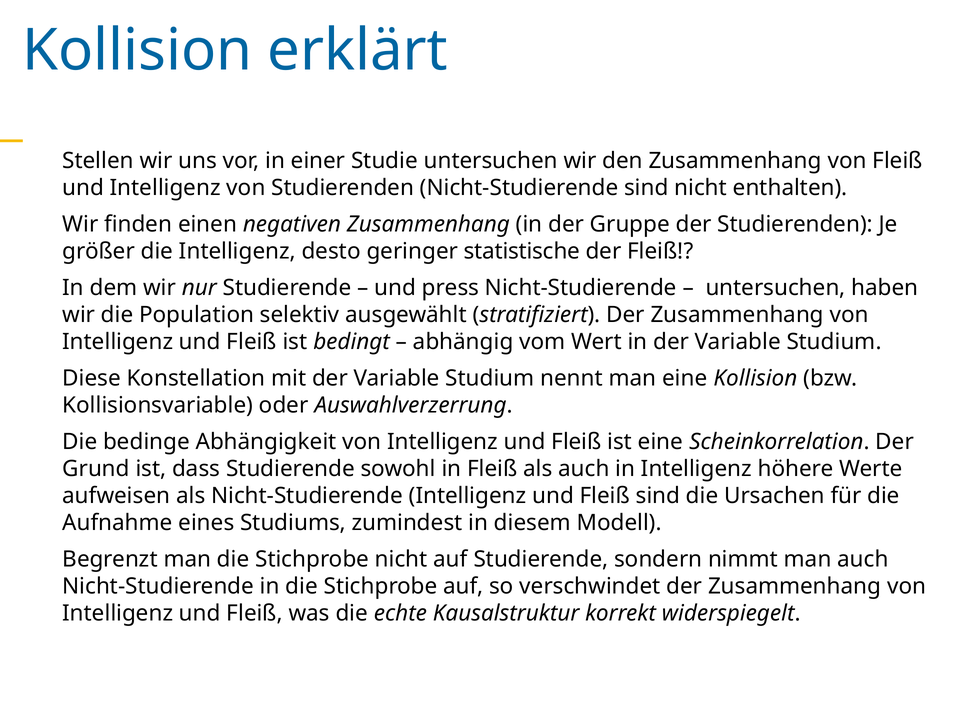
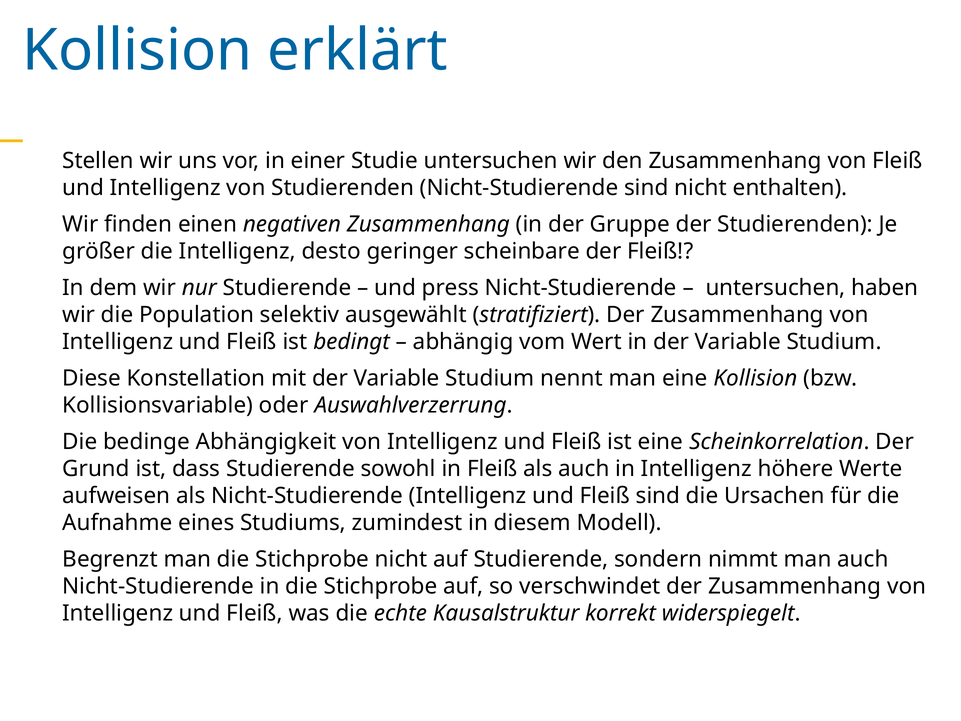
statistische: statistische -> scheinbare (522, 251)
